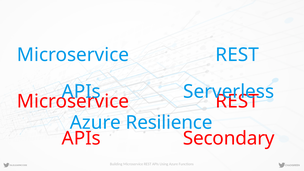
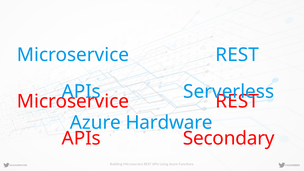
Resilience: Resilience -> Hardware (169, 123)
